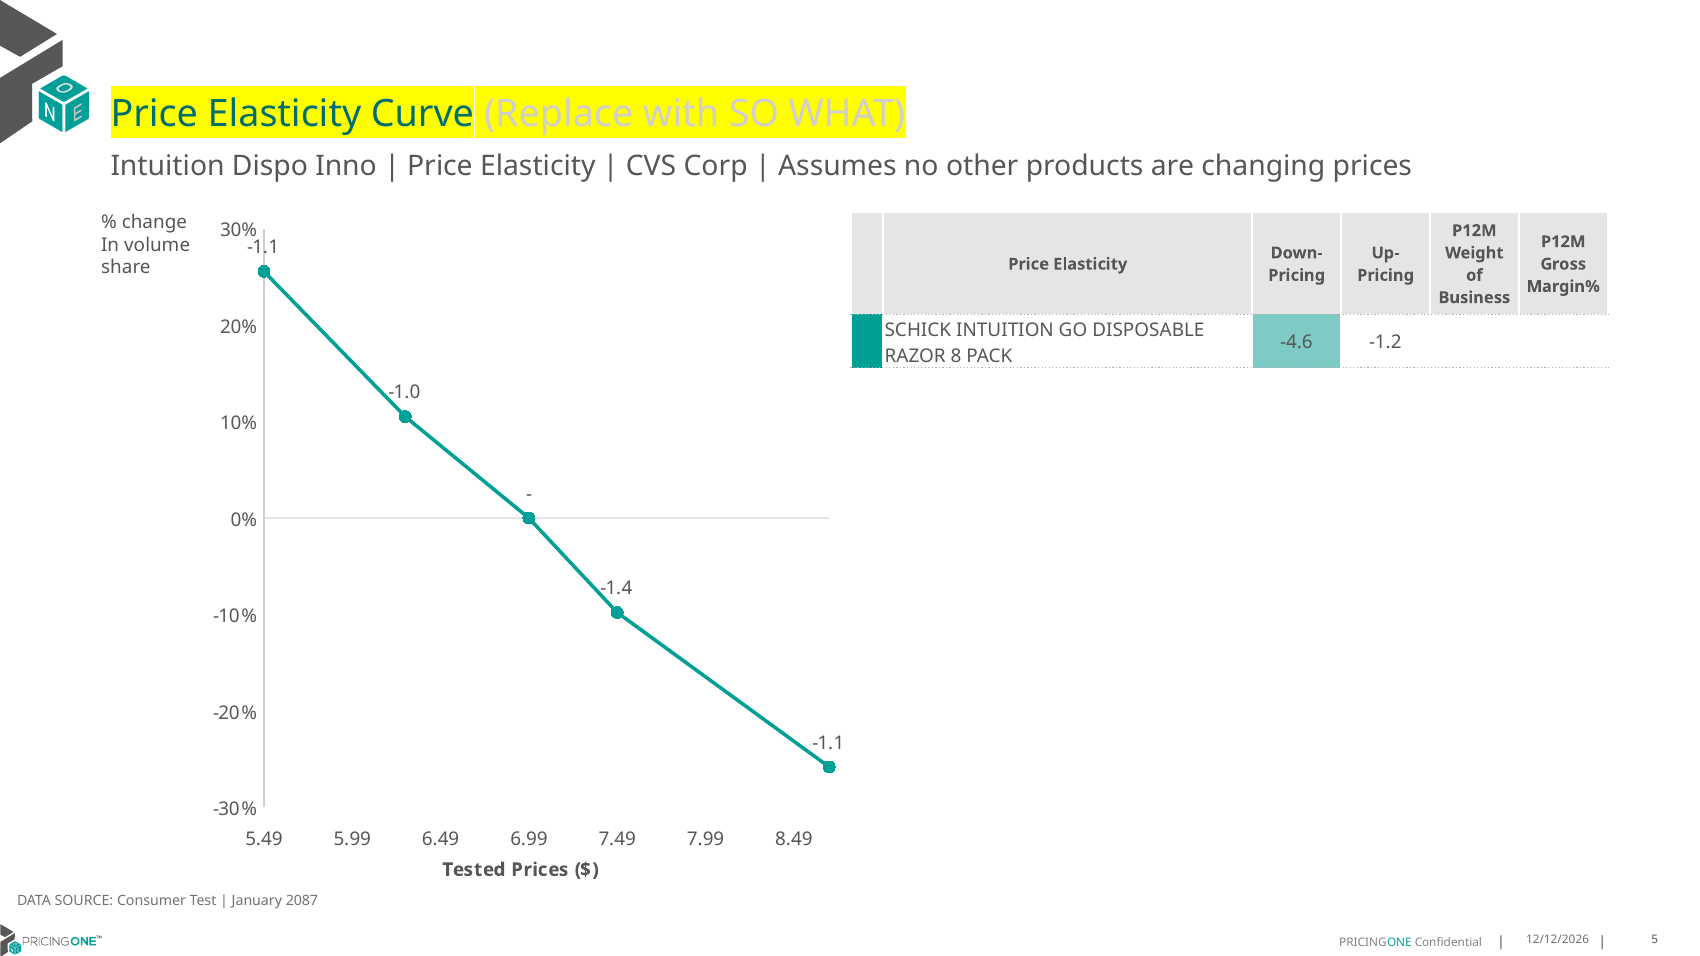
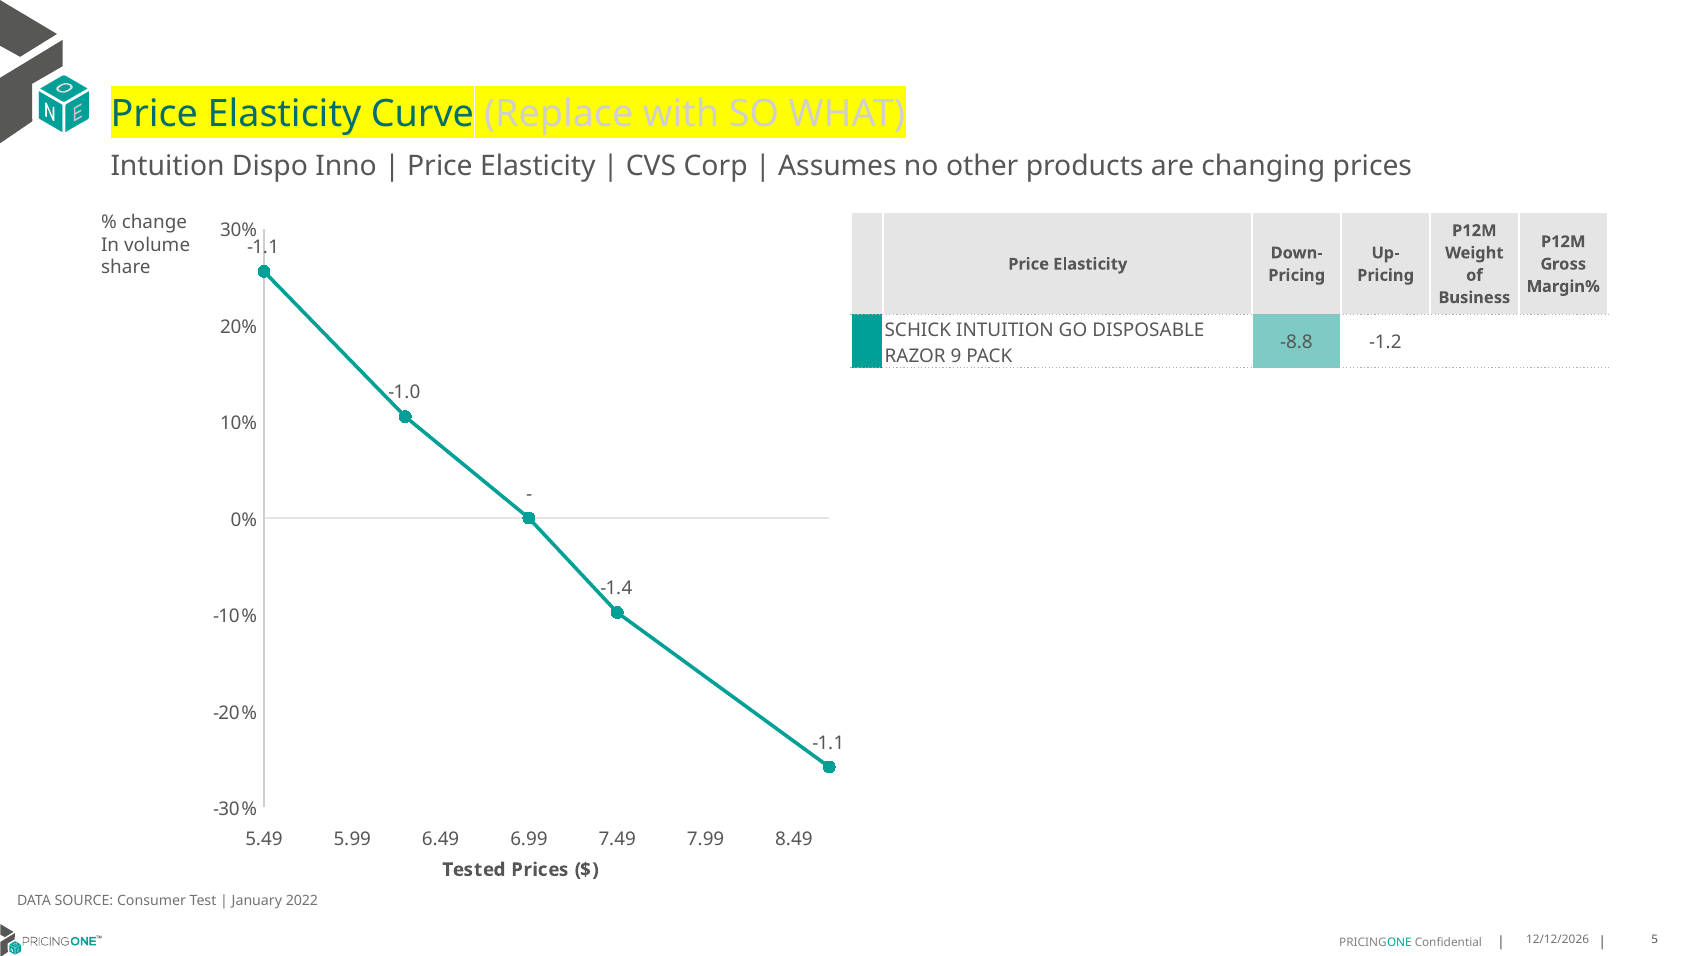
-4.6: -4.6 -> -8.8 (1296, 343)
8: 8 -> 9 (956, 356)
2087: 2087 -> 2022 (302, 901)
